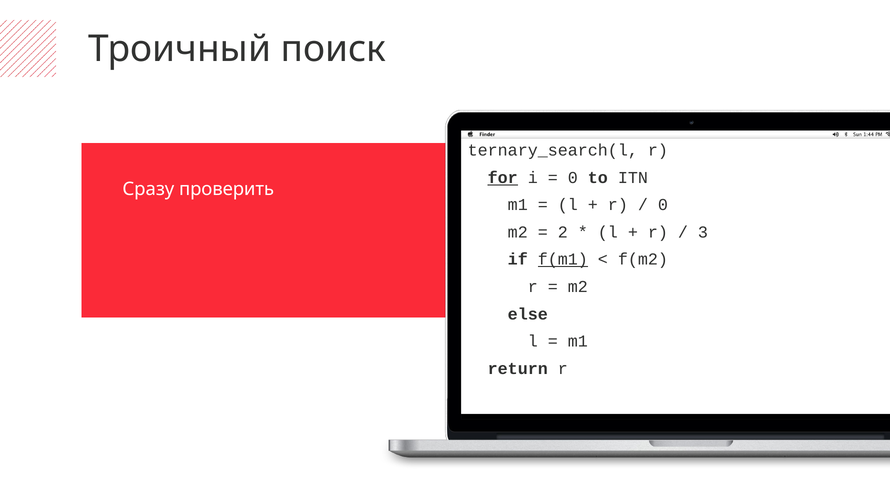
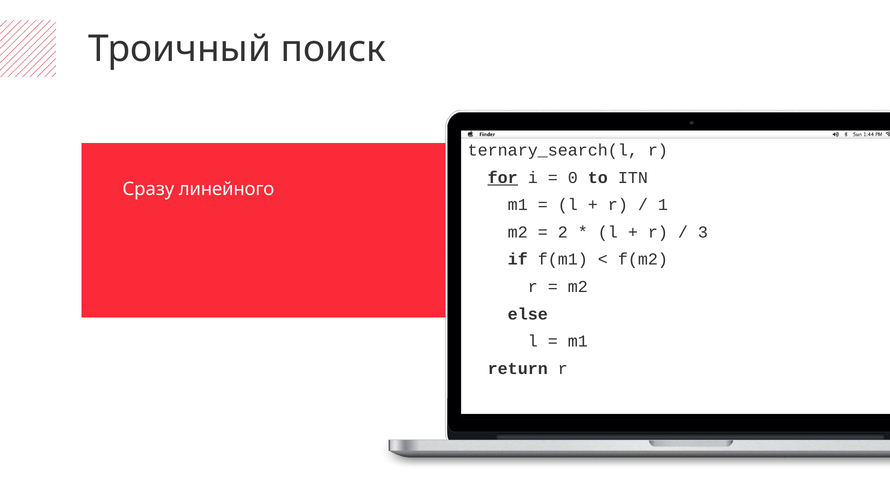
проверить: проверить -> линейного (227, 189)
0: 0 -> 1 (663, 205)
f(m1 underline: present -> none (563, 260)
